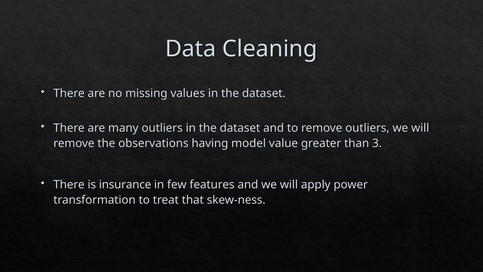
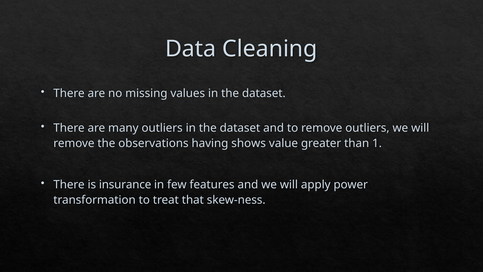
model: model -> shows (249, 143)
3: 3 -> 1 (377, 143)
